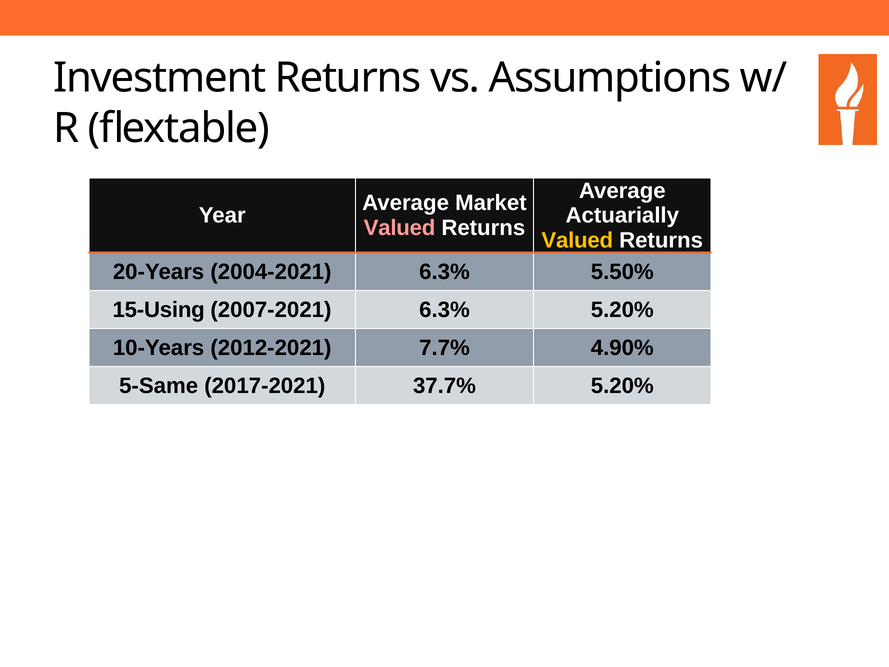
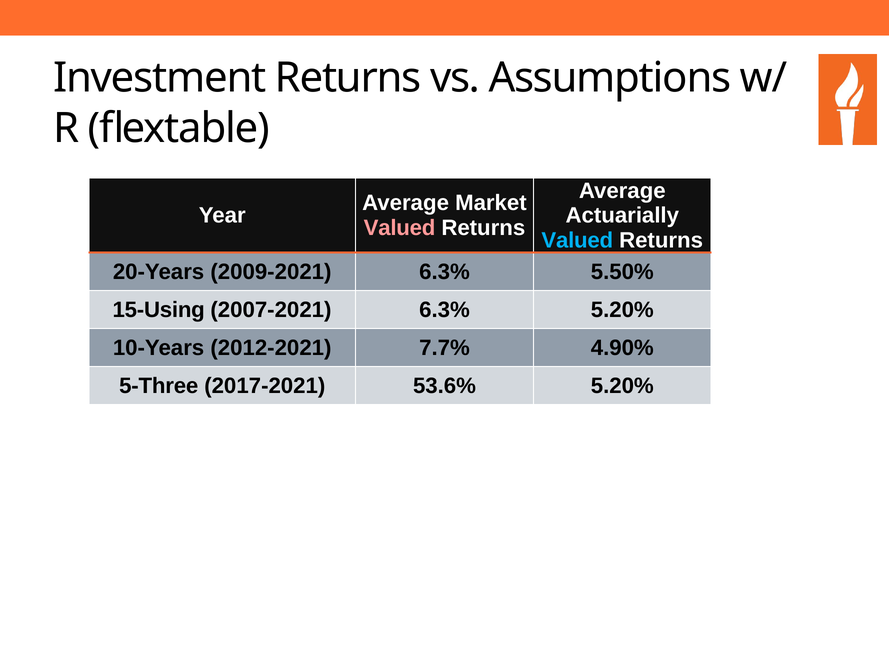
Valued colour: yellow -> light blue (577, 240)
2004-2021: 2004-2021 -> 2009-2021 (271, 272)
5-Same: 5-Same -> 5-Three (159, 386)
37.7%: 37.7% -> 53.6% (444, 386)
